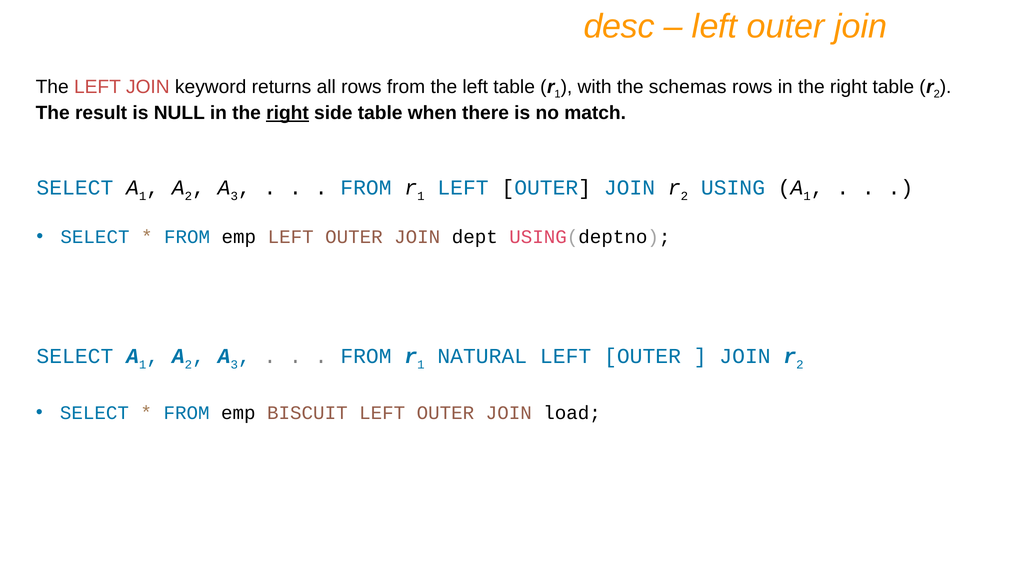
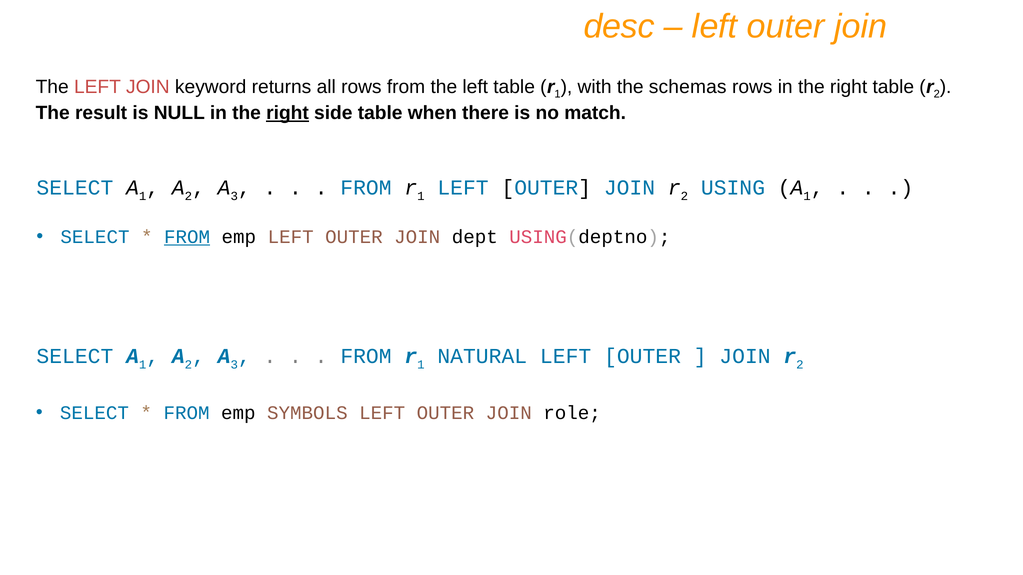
FROM underline: none -> present (187, 237)
BISCUIT: BISCUIT -> SYMBOLS (307, 413)
load: load -> role (572, 413)
